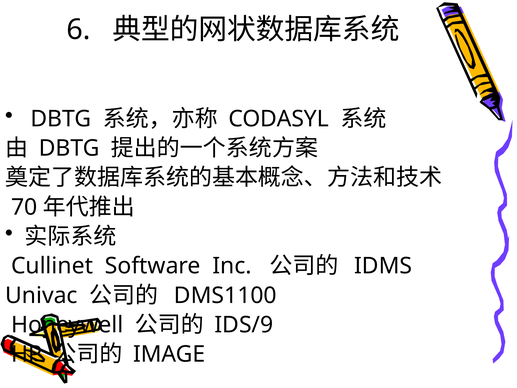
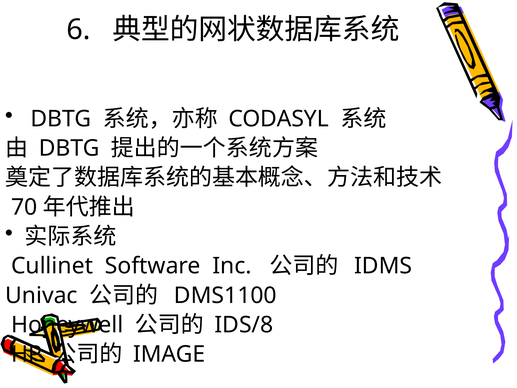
IDS/9: IDS/9 -> IDS/8 (244, 325)
